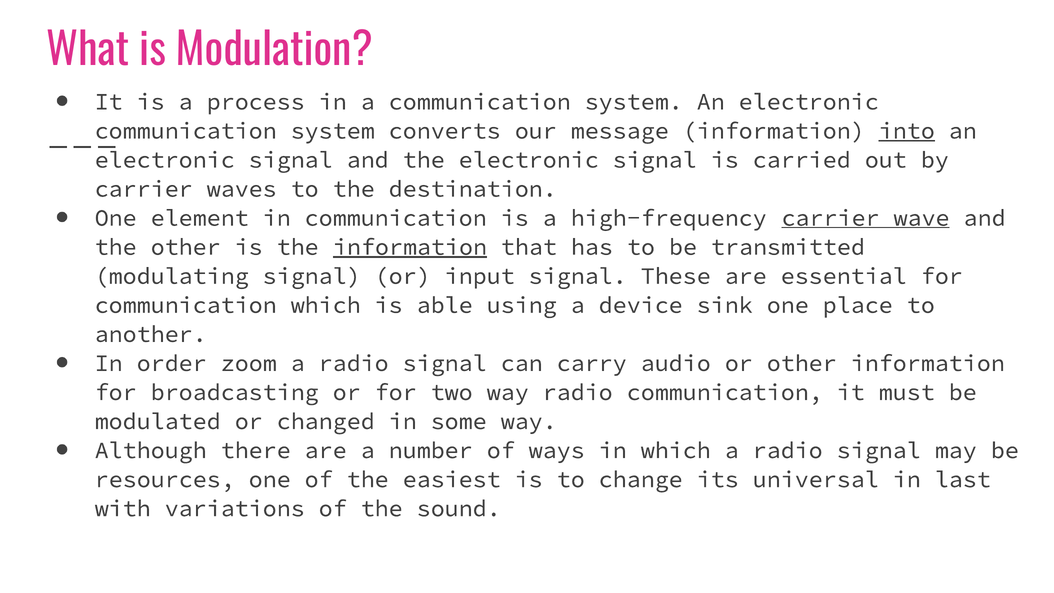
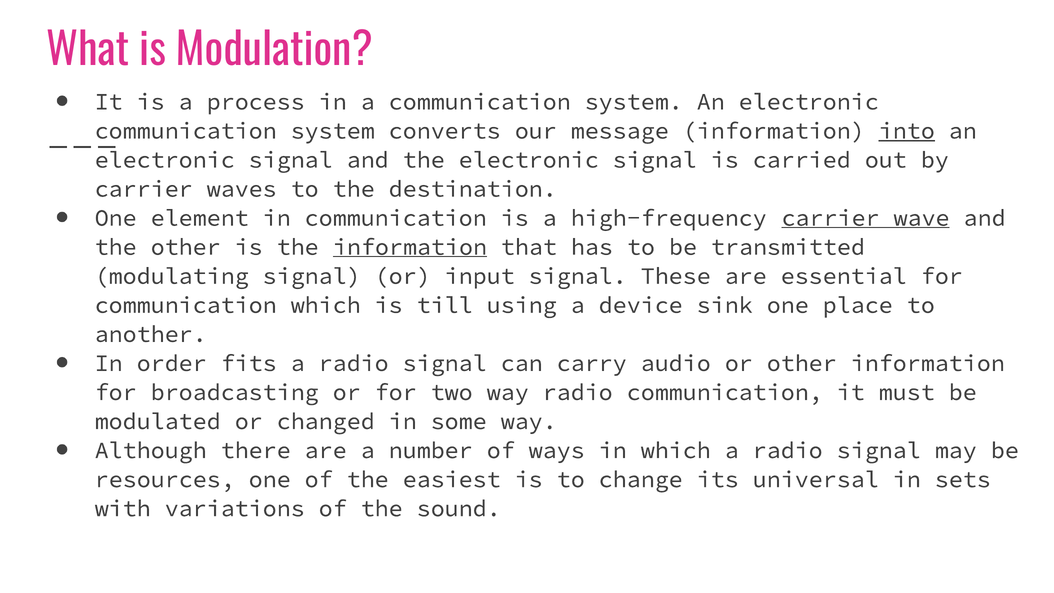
information underline: present -> none (410, 247)
able: able -> till (445, 305)
zoom: zoom -> fits (249, 363)
last: last -> sets (963, 479)
